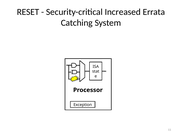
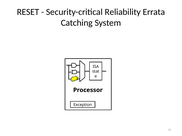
Increased: Increased -> Reliability (123, 12)
